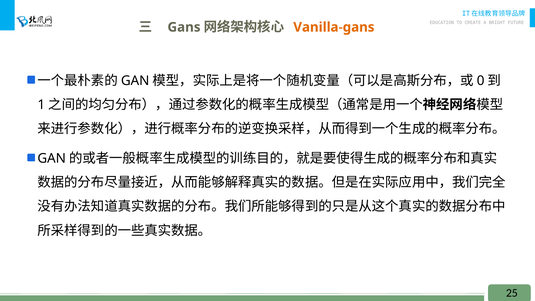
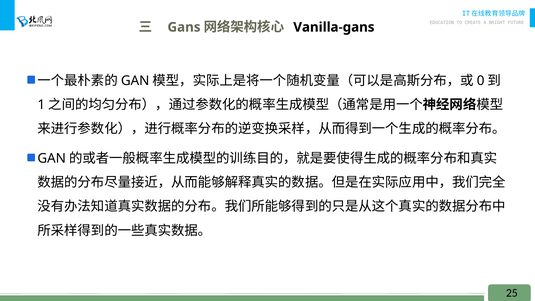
Vanilla-gans colour: orange -> black (334, 27)
